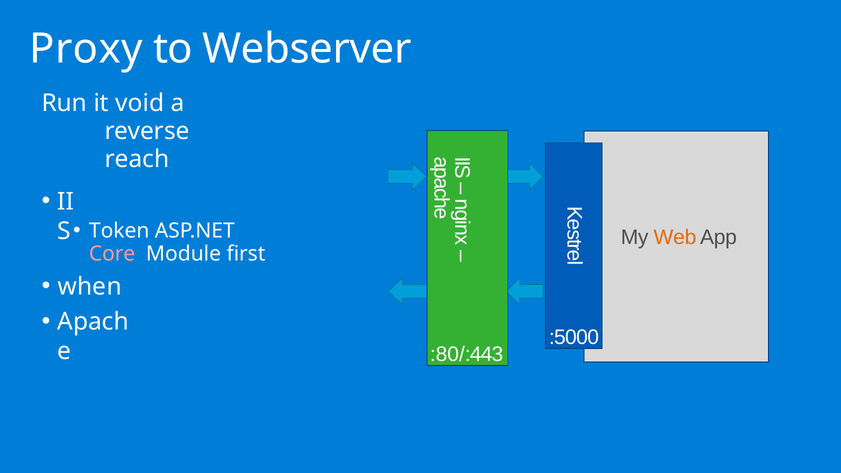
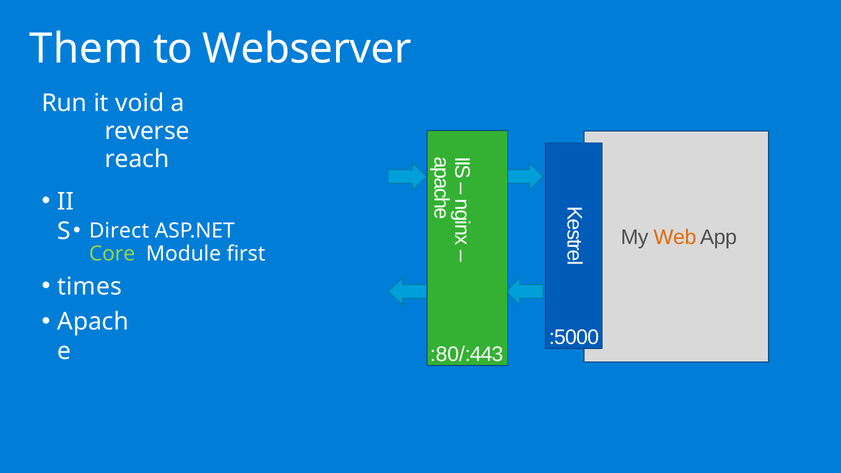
Proxy: Proxy -> Them (86, 49)
Token: Token -> Direct (119, 231)
Core colour: pink -> light green (112, 254)
when: when -> times (90, 287)
